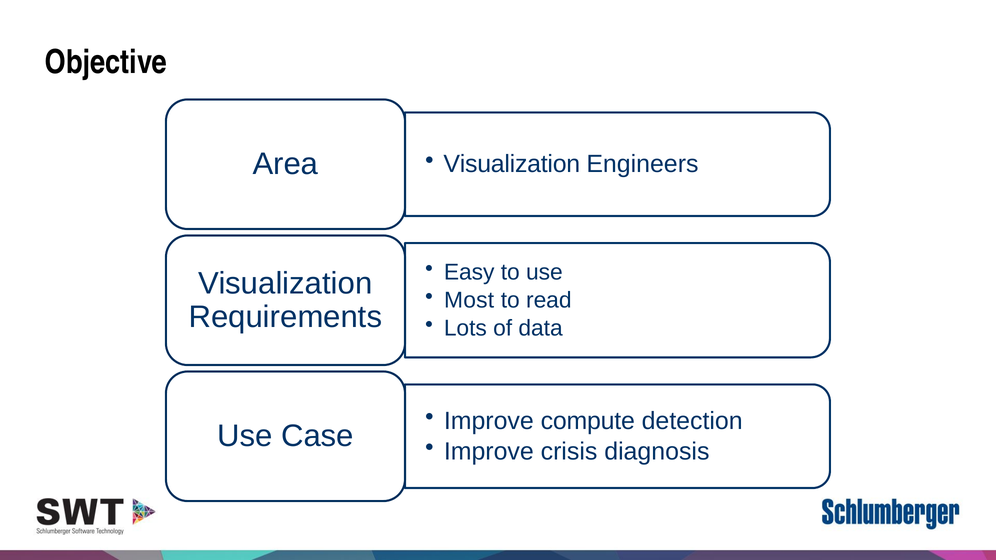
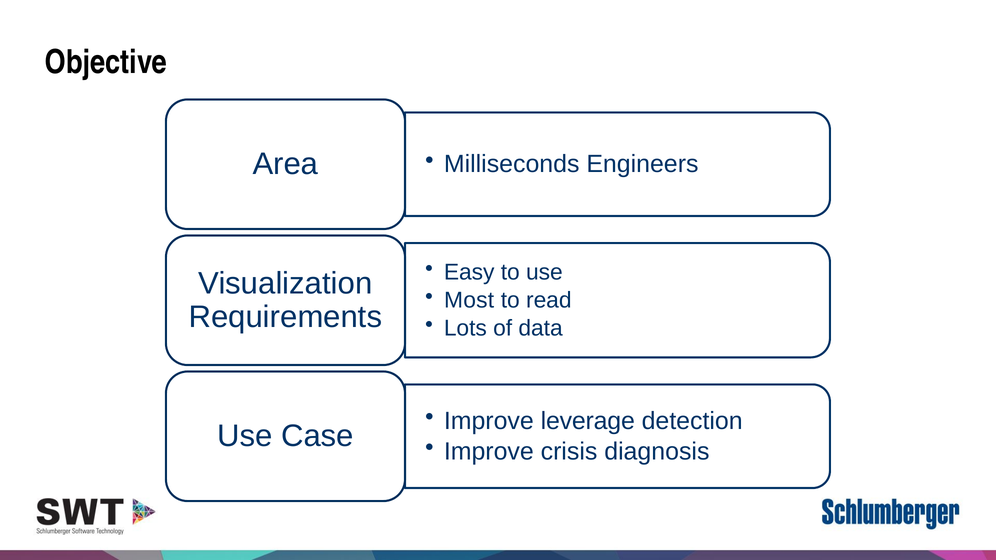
Visualization: Visualization -> Milliseconds (512, 164)
compute: compute -> leverage (588, 421)
